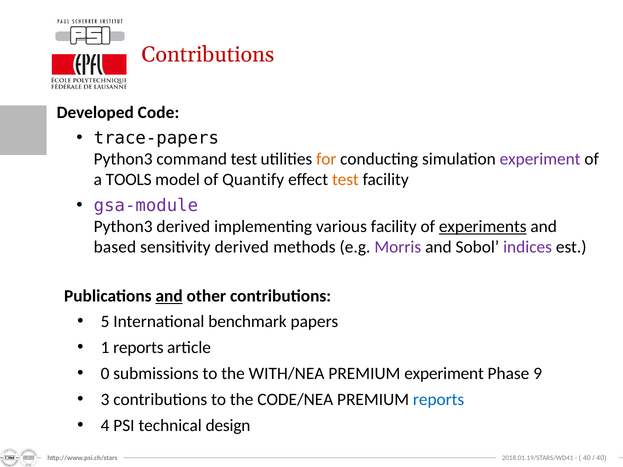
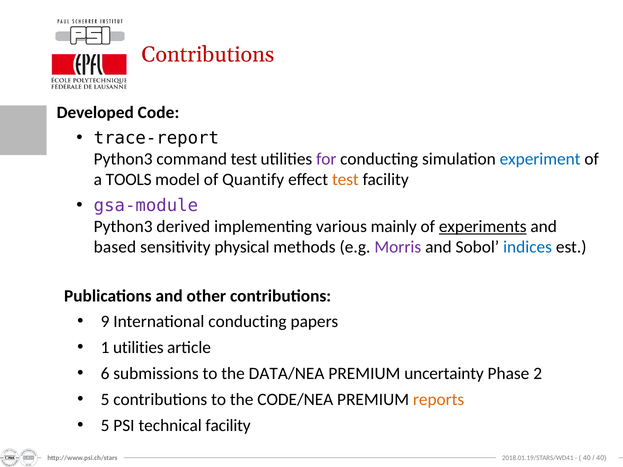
trace-papers: trace-papers -> trace-report (156, 138)
for colour: orange -> purple (326, 159)
experiment colour: purple -> blue (540, 159)
various facility: facility -> mainly (394, 227)
sensitivity derived: derived -> physical (242, 247)
indices colour: purple -> blue (528, 247)
and underline: present -> none (169, 296)
5: 5 -> 9 (105, 322)
International benchmark: benchmark -> conducting (247, 322)
1 reports: reports -> utilities (138, 348)
0: 0 -> 6 (105, 374)
WITH/NEA: WITH/NEA -> DATA/NEA (287, 374)
PREMIUM experiment: experiment -> uncertainty (444, 374)
9: 9 -> 2 (538, 374)
3: 3 -> 5 (105, 400)
reports colour: blue -> orange (439, 400)
4: 4 -> 5 (105, 426)
technical design: design -> facility (228, 426)
